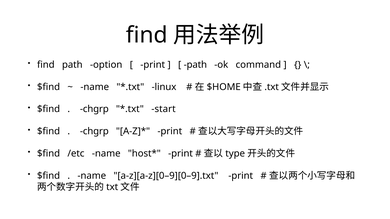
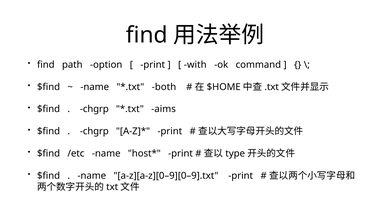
path: path -> with (195, 65)
linux: linux -> both (164, 87)
start: start -> aims (164, 109)
